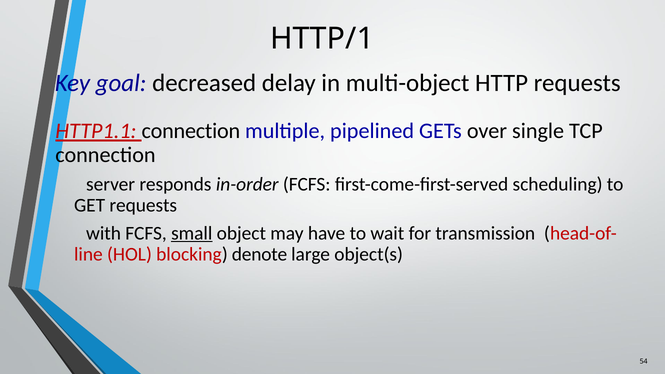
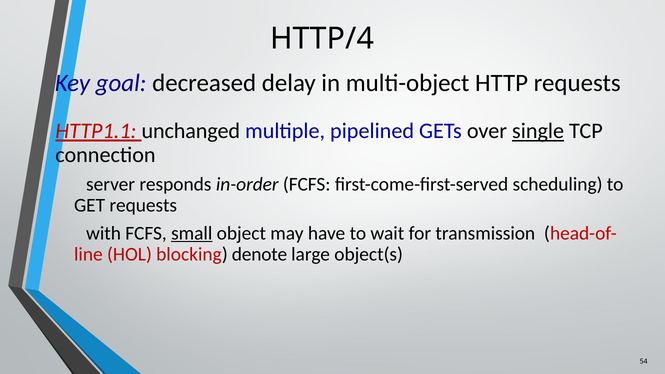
HTTP/1: HTTP/1 -> HTTP/4 (322, 39)
connection: connection -> unchanged (191, 131)
single underline: none -> present (538, 131)
